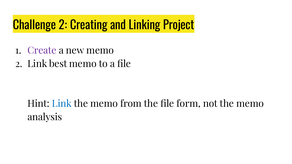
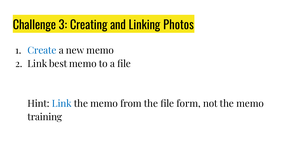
Challenge 2: 2 -> 3 (63, 25)
Project: Project -> Photos (179, 25)
Create colour: purple -> blue (42, 51)
analysis: analysis -> training (45, 117)
